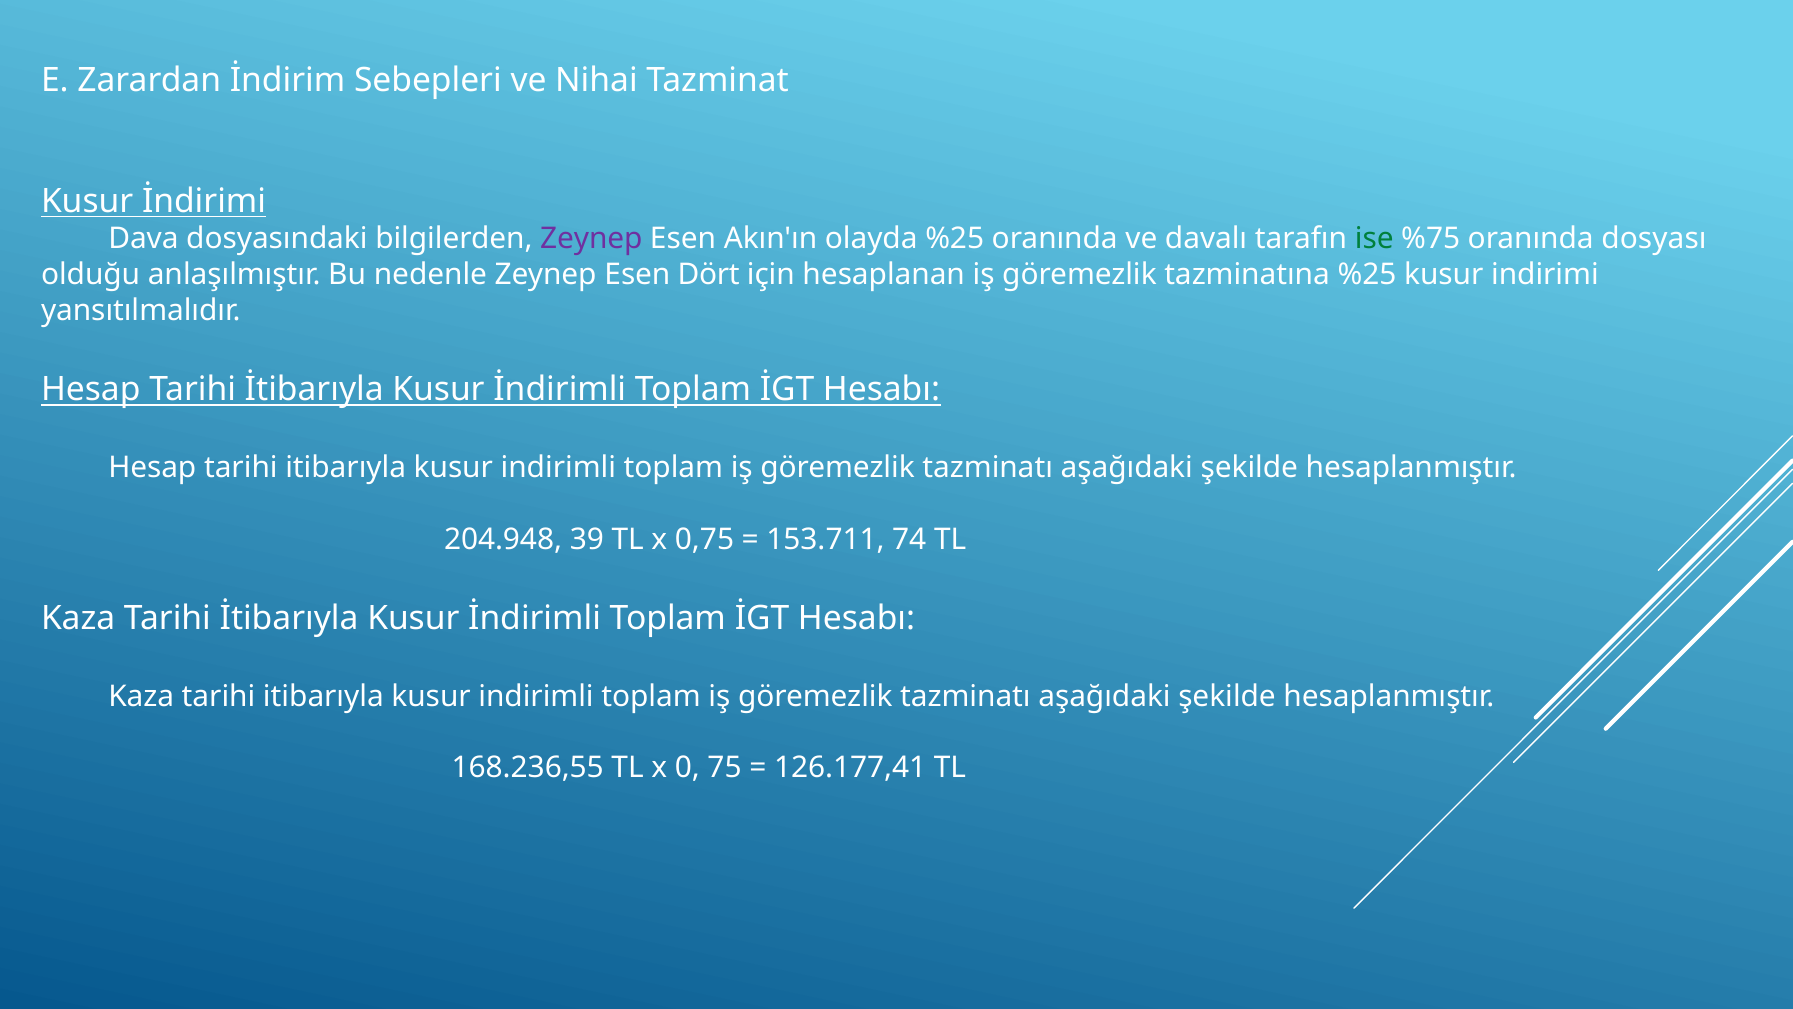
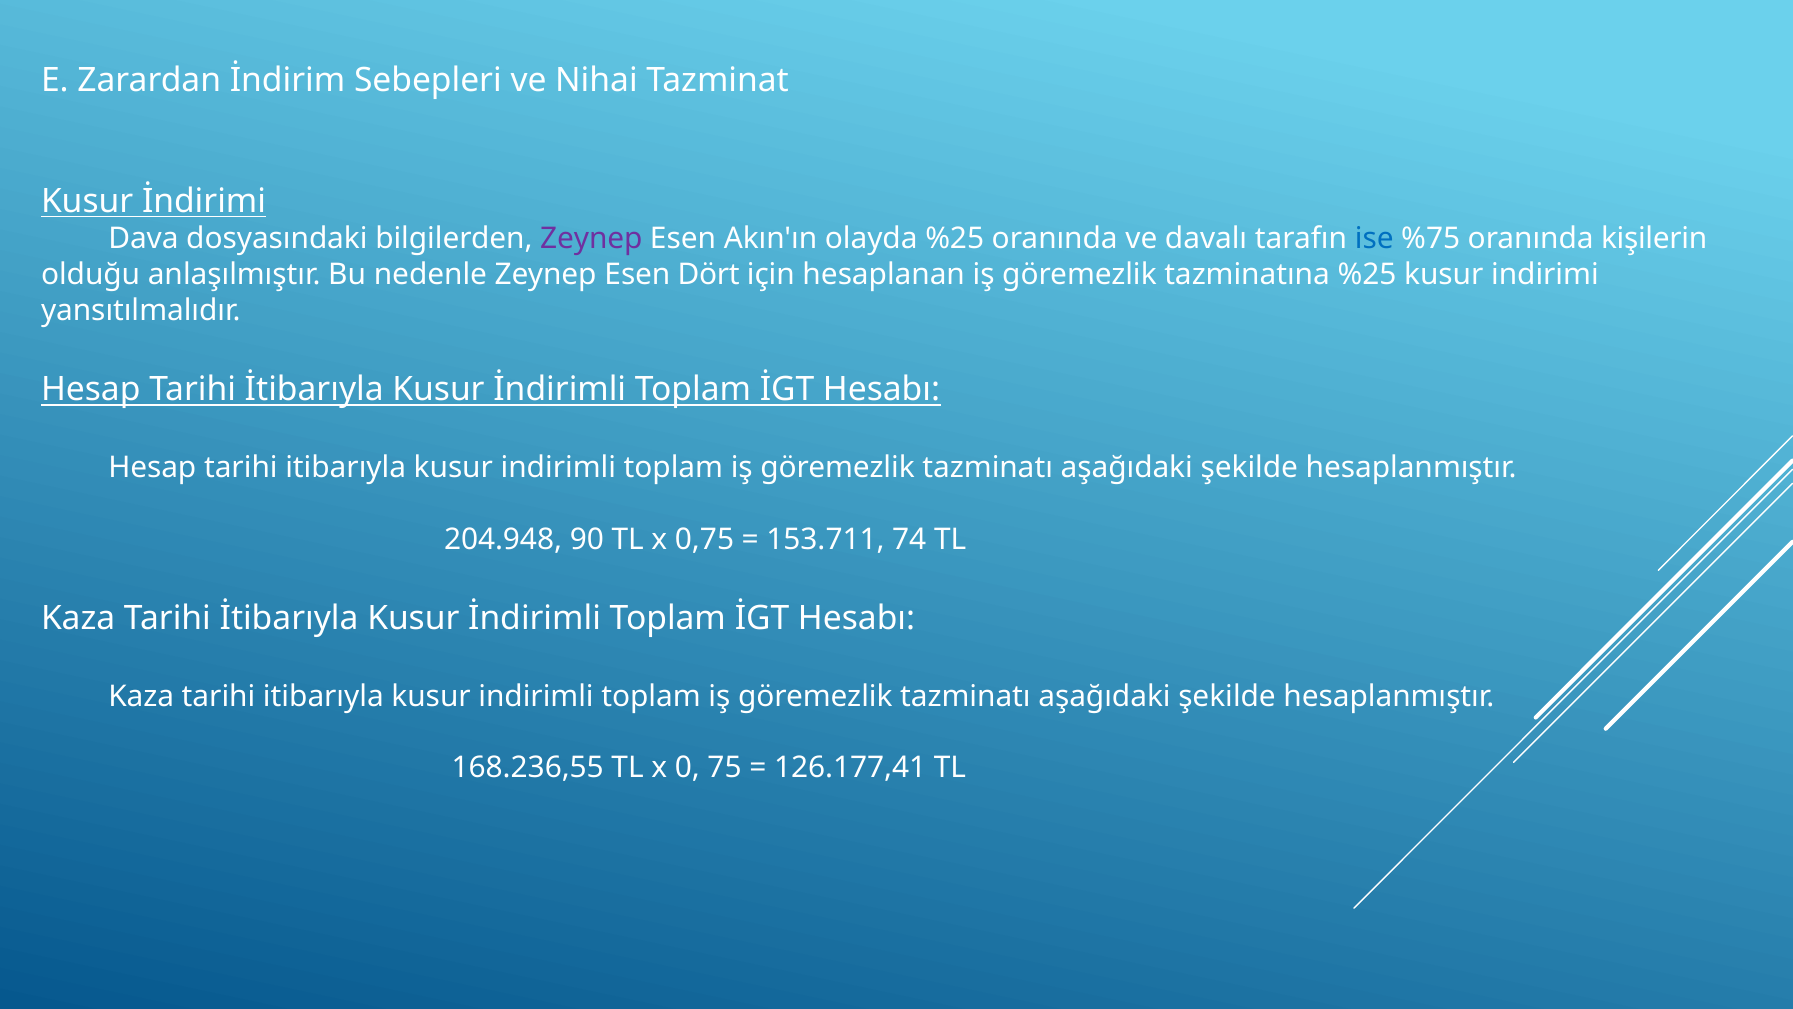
ise colour: green -> blue (1374, 239)
dosyası: dosyası -> kişilerin (1654, 239)
39: 39 -> 90 (587, 539)
